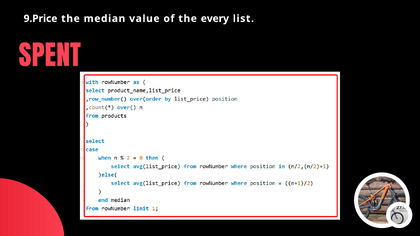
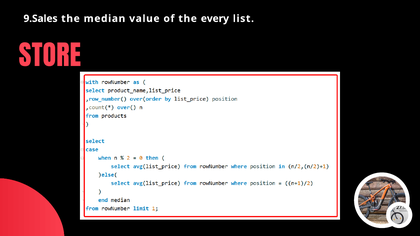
9.Price: 9.Price -> 9.Sales (41, 19)
SPENT: SPENT -> STORE (50, 57)
